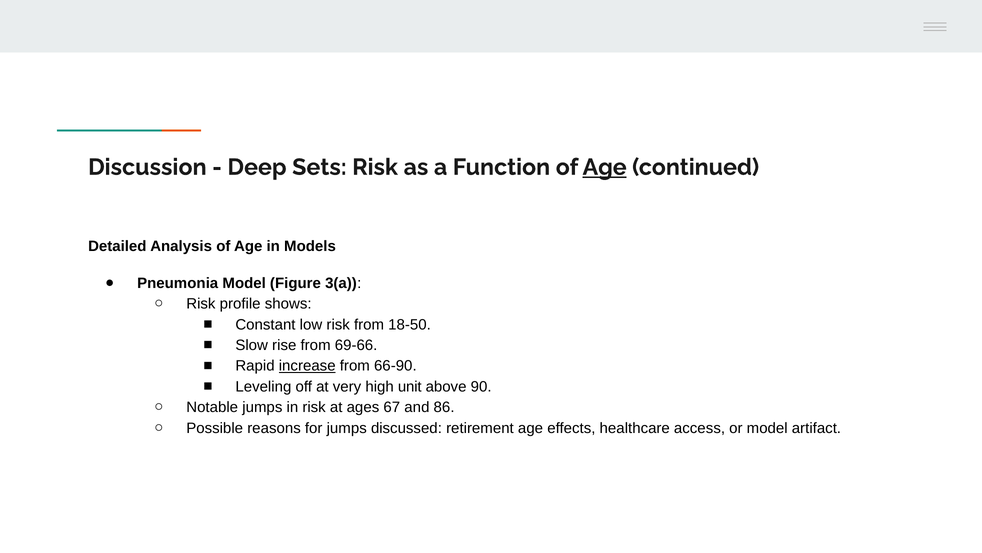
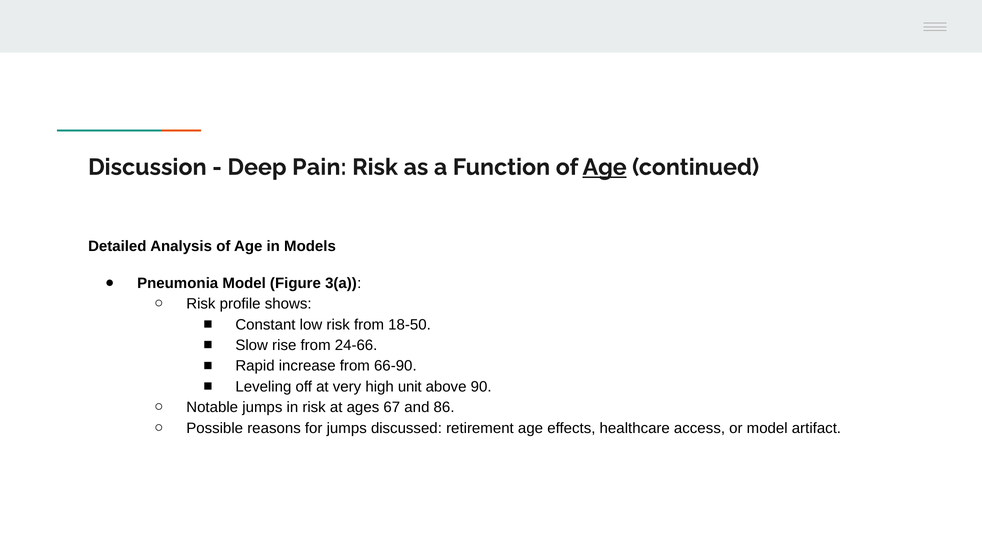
Sets: Sets -> Pain (319, 167)
69-66: 69-66 -> 24-66 (356, 345)
increase underline: present -> none (307, 366)
